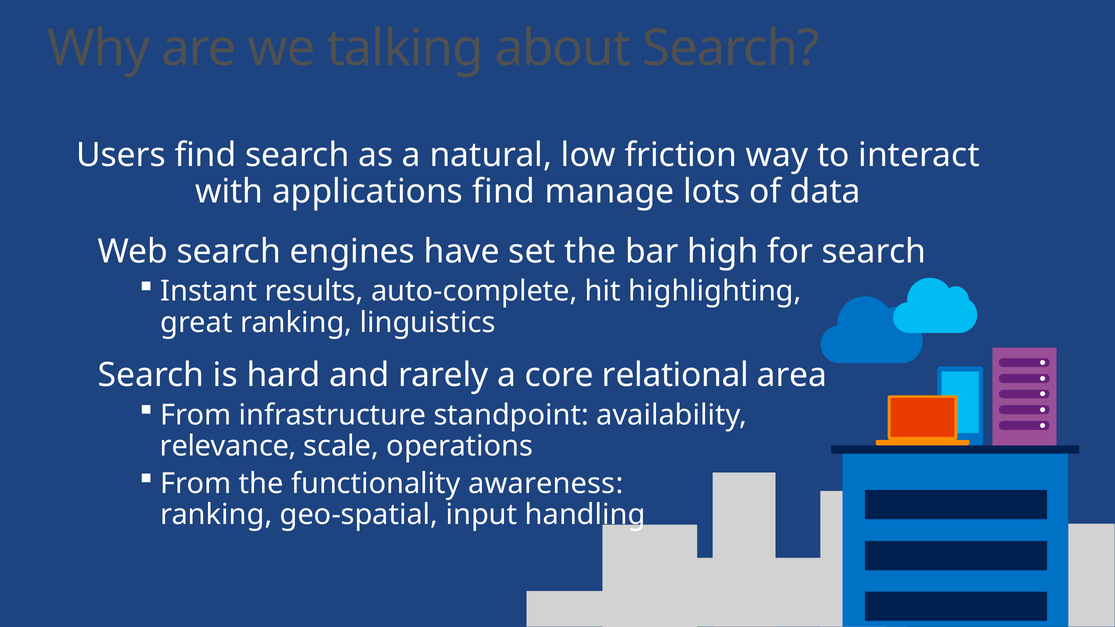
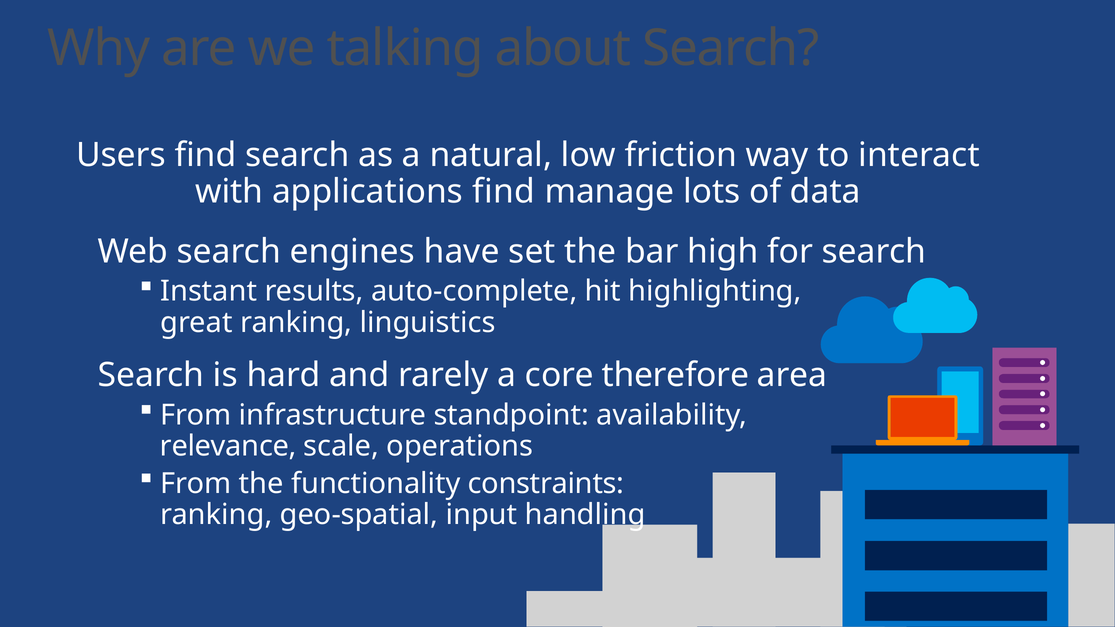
relational: relational -> therefore (675, 375)
awareness: awareness -> constraints (546, 484)
